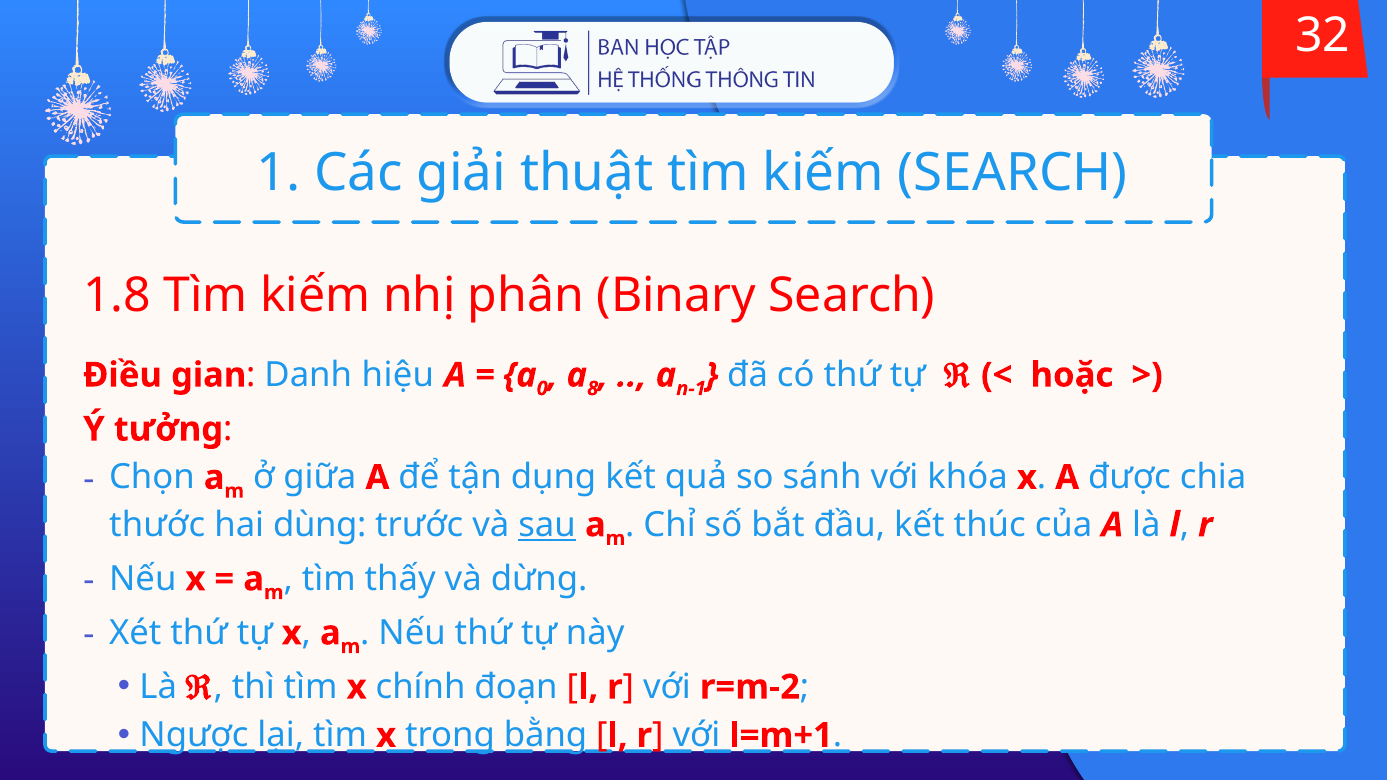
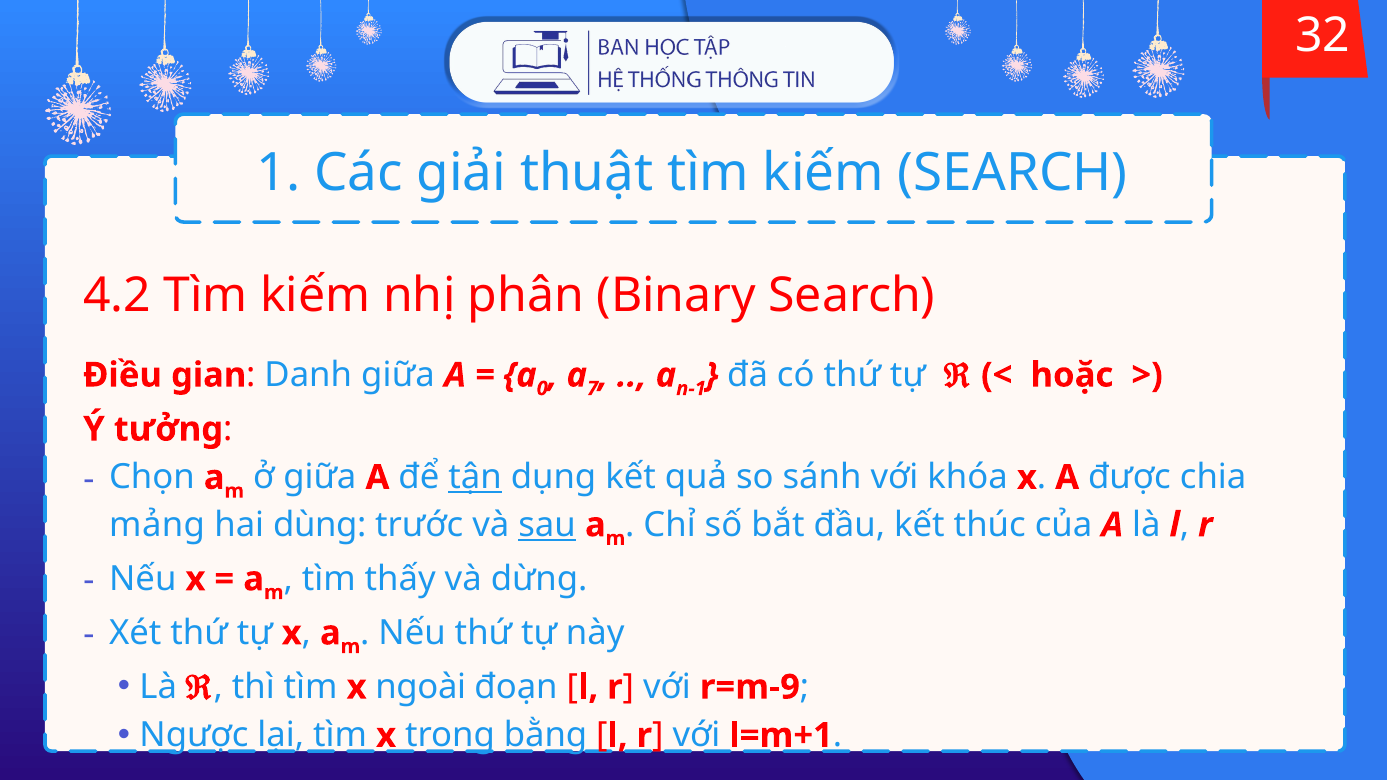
1.8: 1.8 -> 4.2 (117, 296)
Danh hiệu: hiệu -> giữa (398, 375)
8: 8 -> 7 (593, 389)
tận underline: none -> present (475, 478)
thước: thước -> mảng (157, 525)
chính: chính -> ngoài (421, 687)
r=m-2: r=m-2 -> r=m-9 (750, 687)
